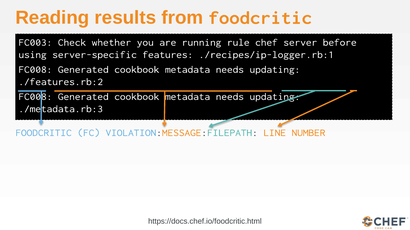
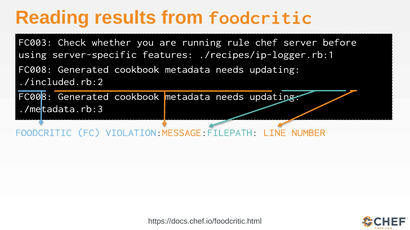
./features.rb:2: ./features.rb:2 -> ./included.rb:2 (61, 82)
